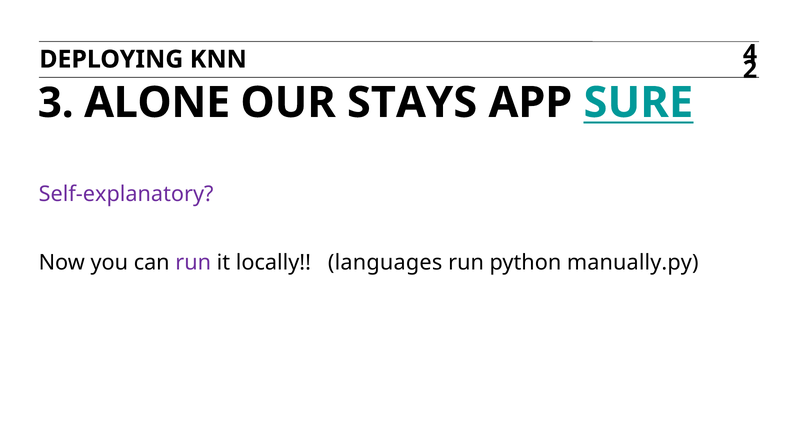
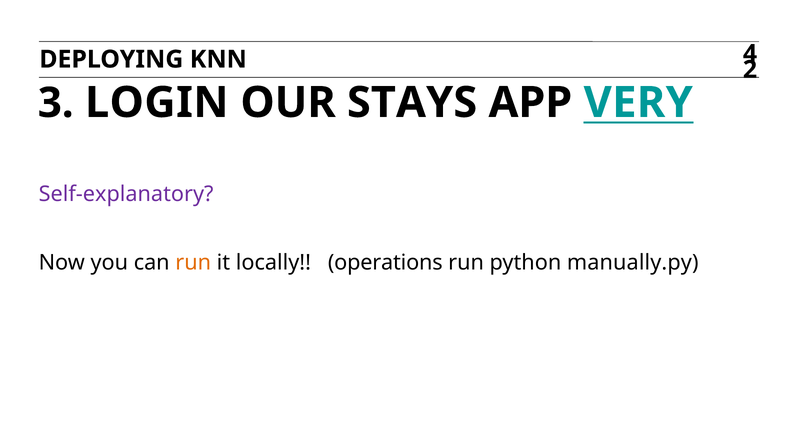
ALONE: ALONE -> LOGIN (157, 103)
SURE: SURE -> VERY (638, 103)
run colour: purple -> orange (193, 263)
languages: languages -> operations (385, 263)
